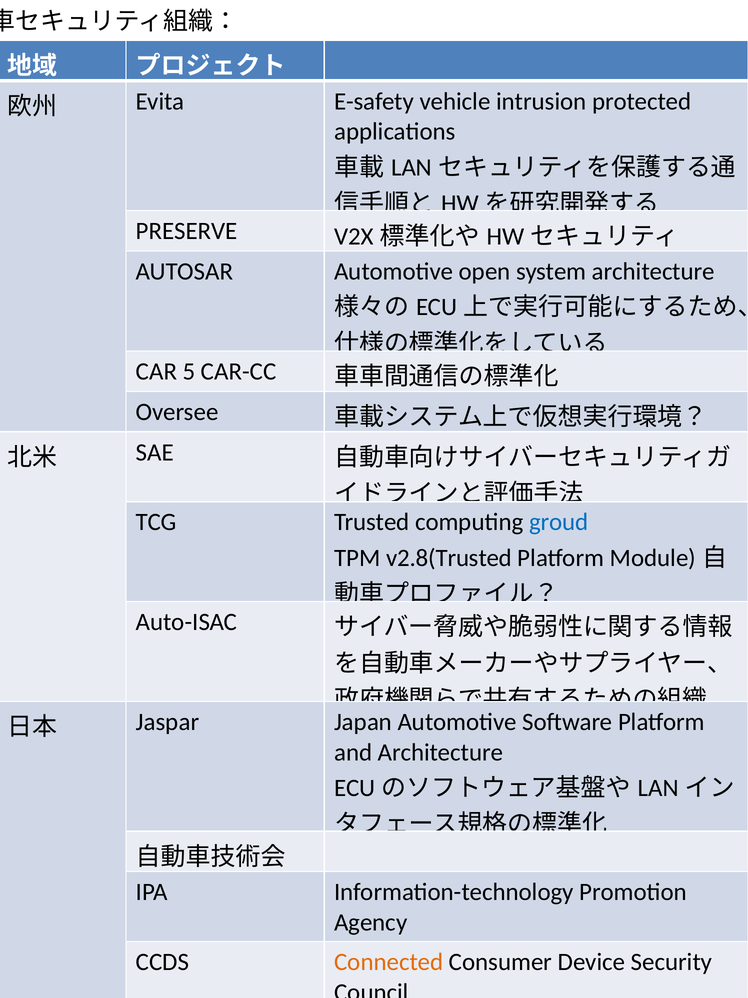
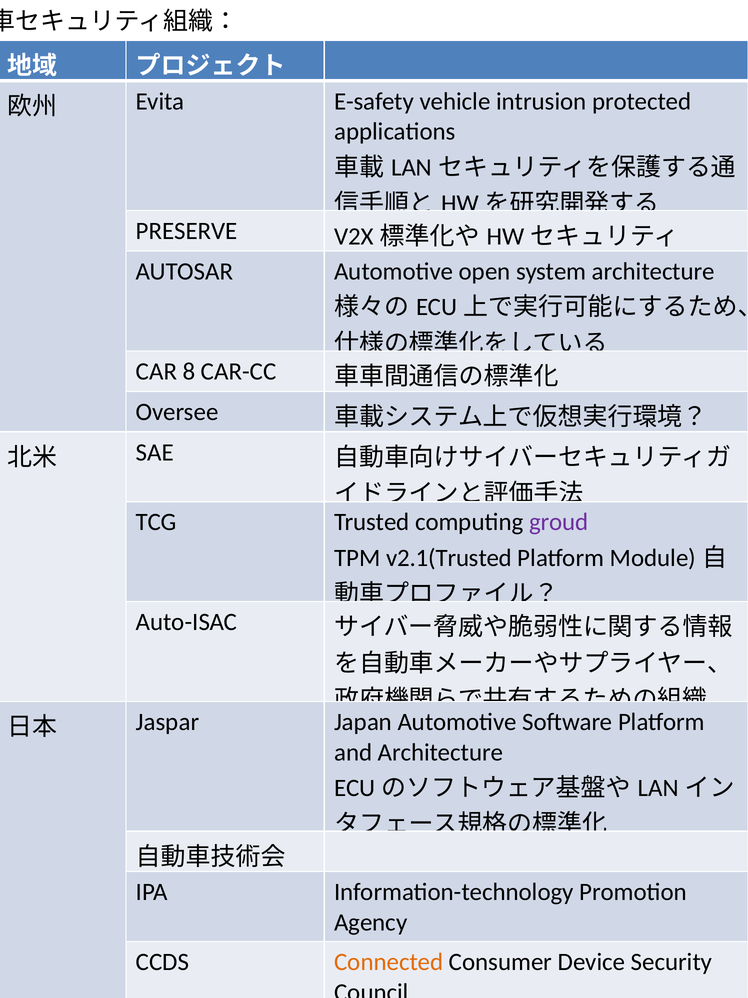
5: 5 -> 8 (189, 371)
groud colour: blue -> purple (559, 522)
v2.8(Trusted: v2.8(Trusted -> v2.1(Trusted (449, 558)
